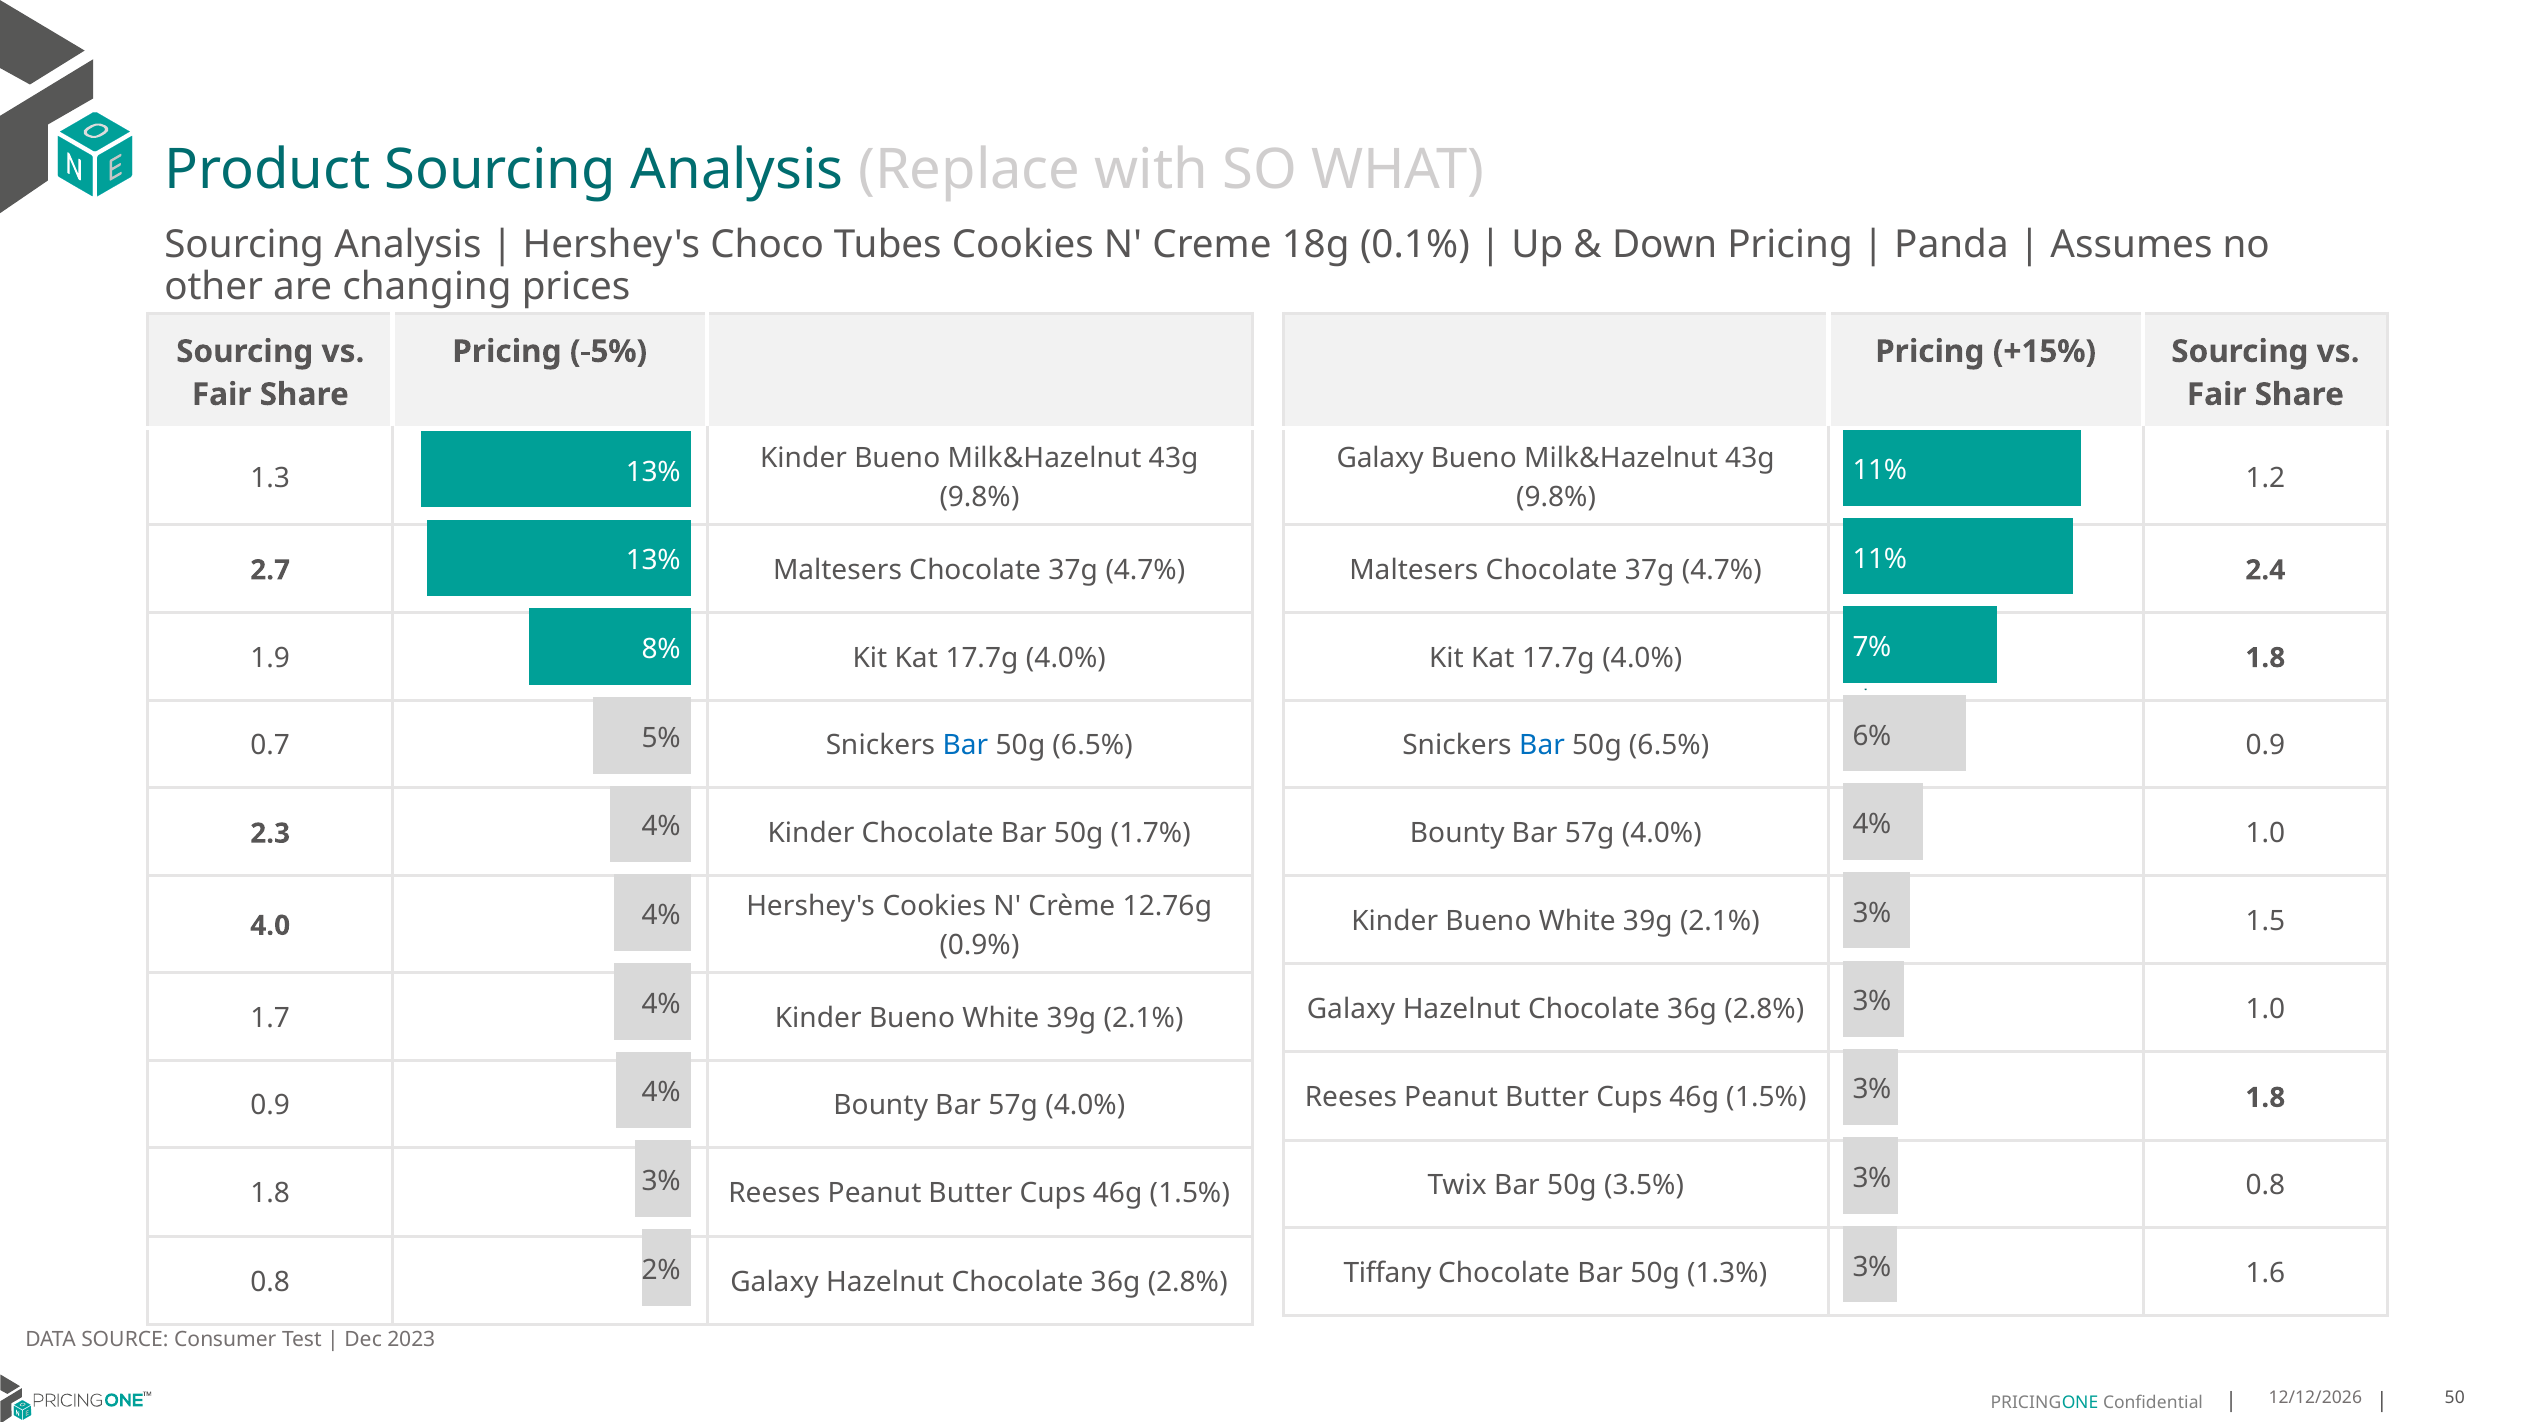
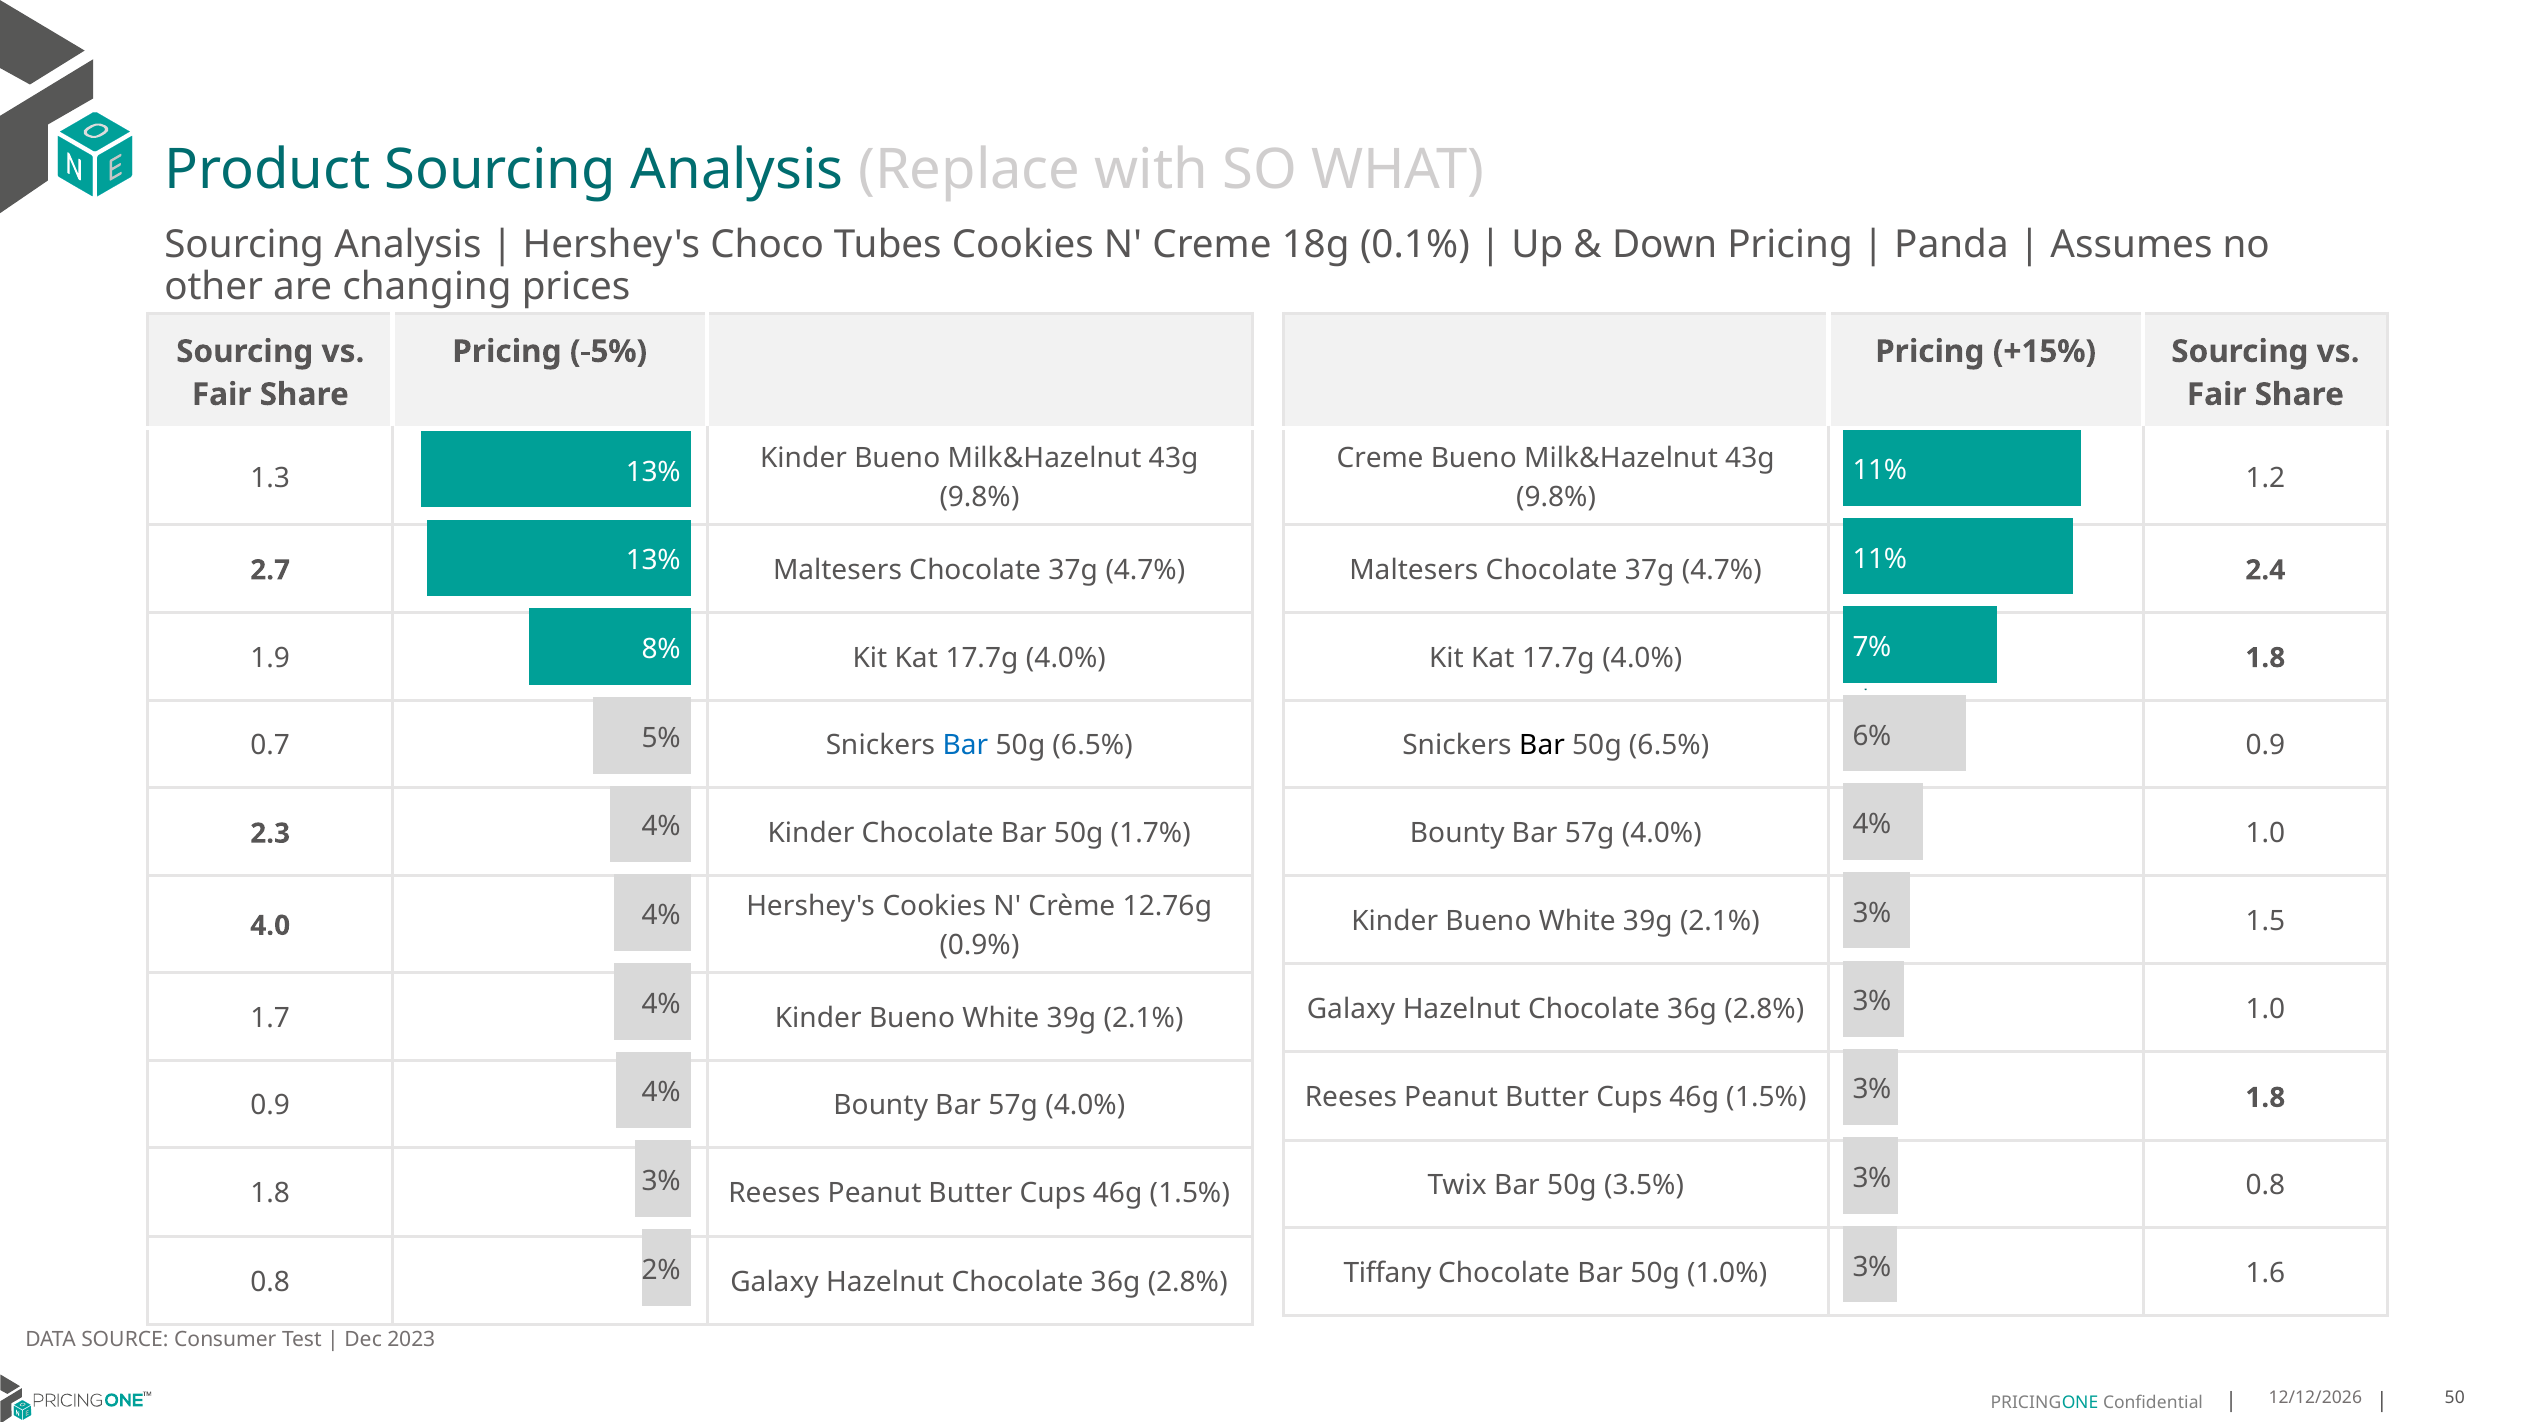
Galaxy: Galaxy -> Creme (1380, 458)
Bar colour: blue -> black (1542, 745)
1.3%: 1.3% -> 1.0% (1727, 1273)
